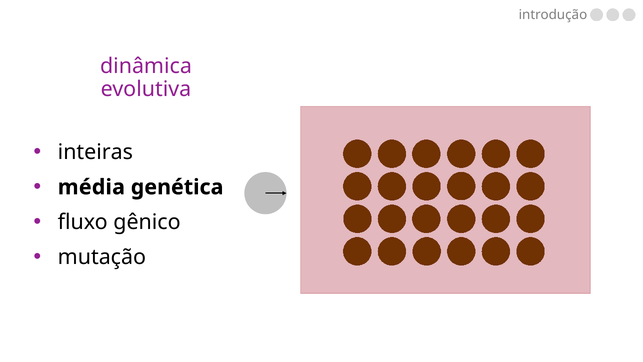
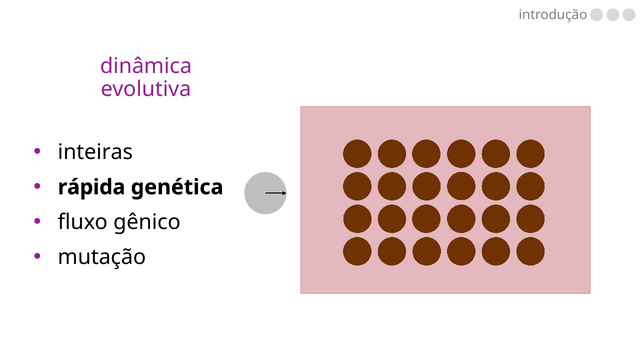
média: média -> rápida (92, 187)
